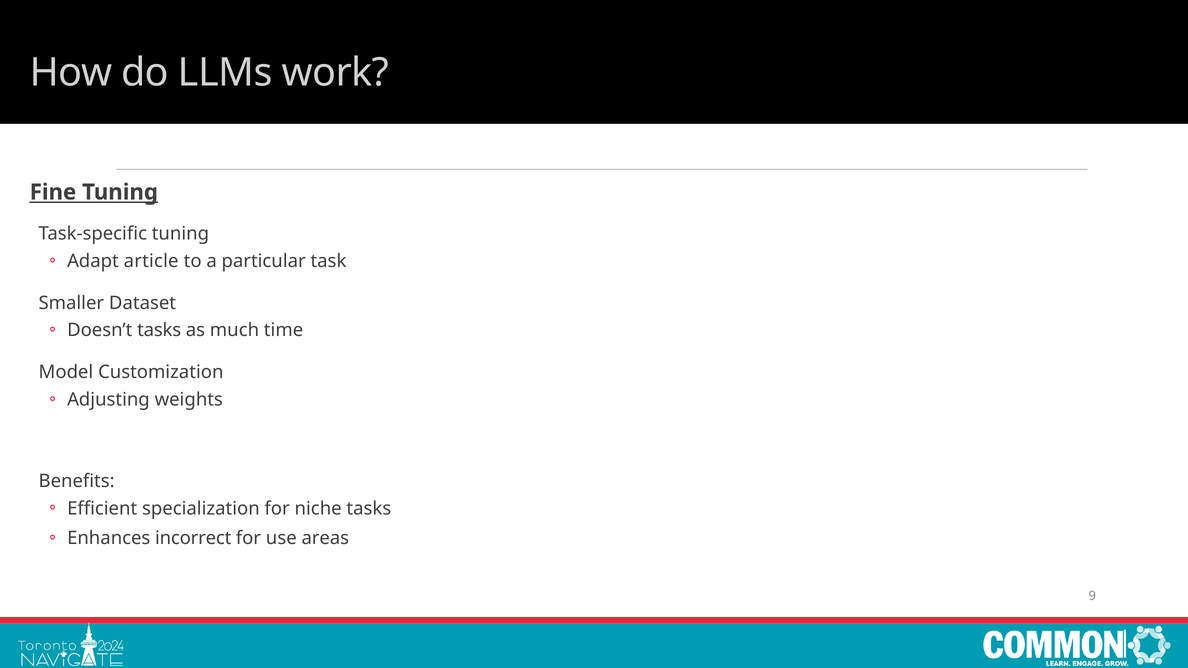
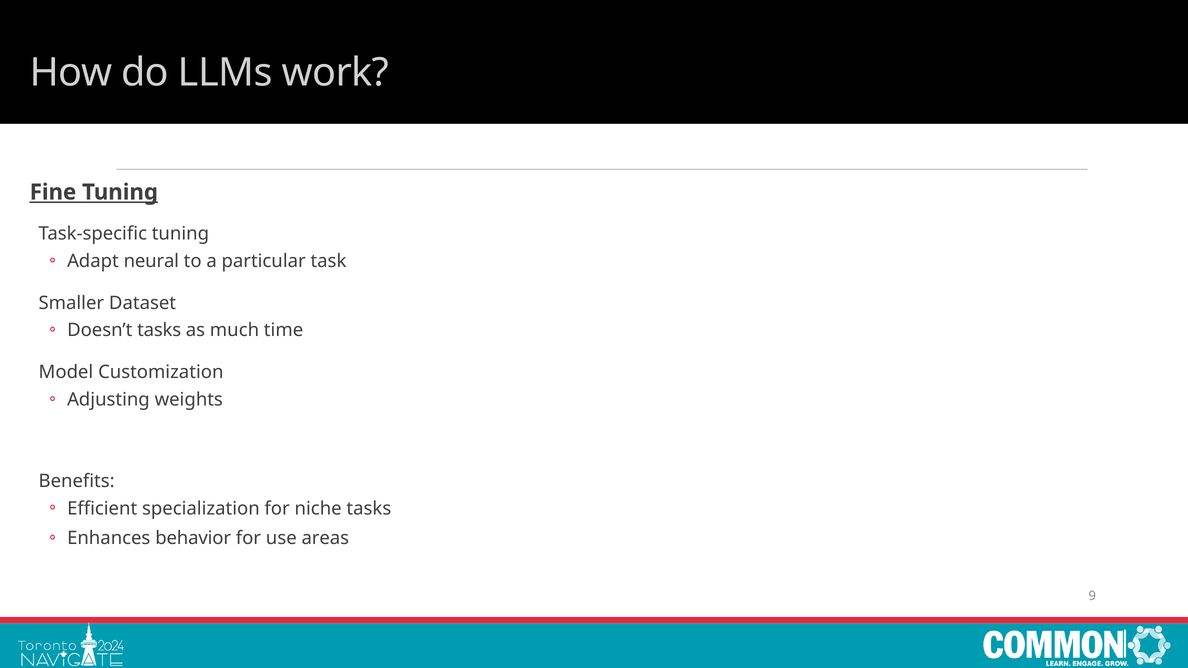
article: article -> neural (151, 261)
incorrect: incorrect -> behavior (193, 538)
